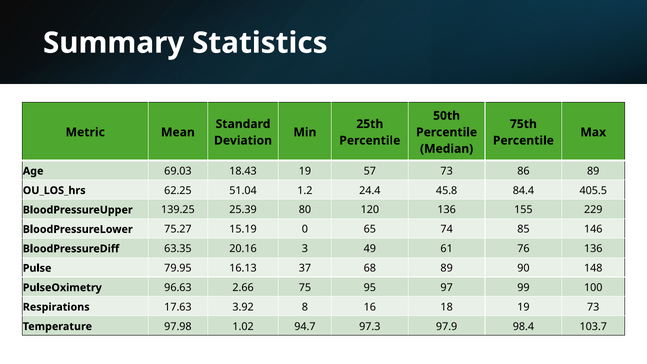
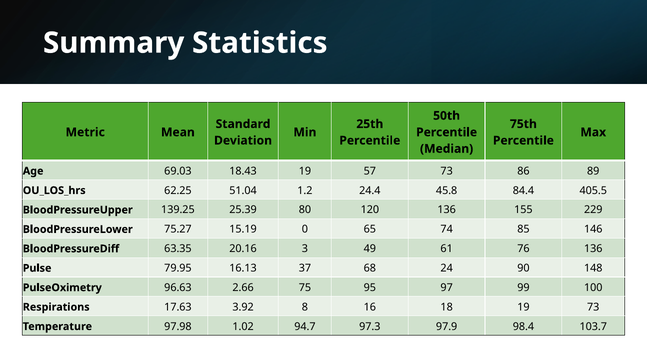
68 89: 89 -> 24 (447, 268)
